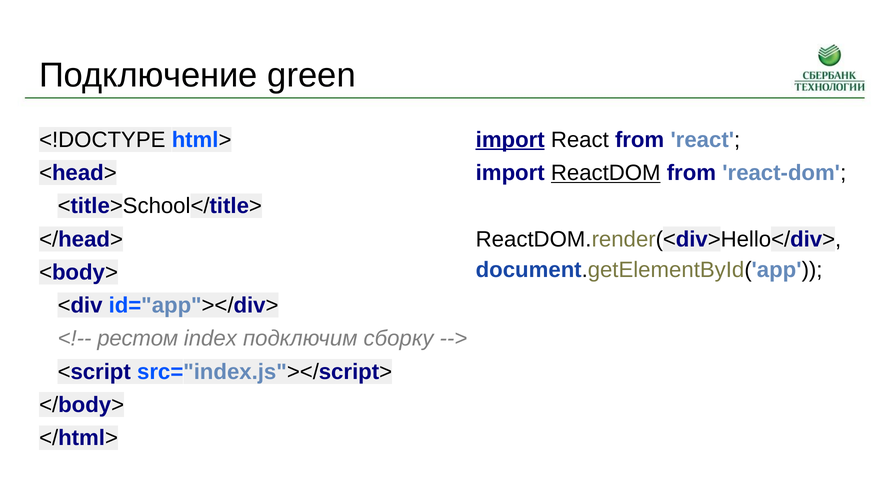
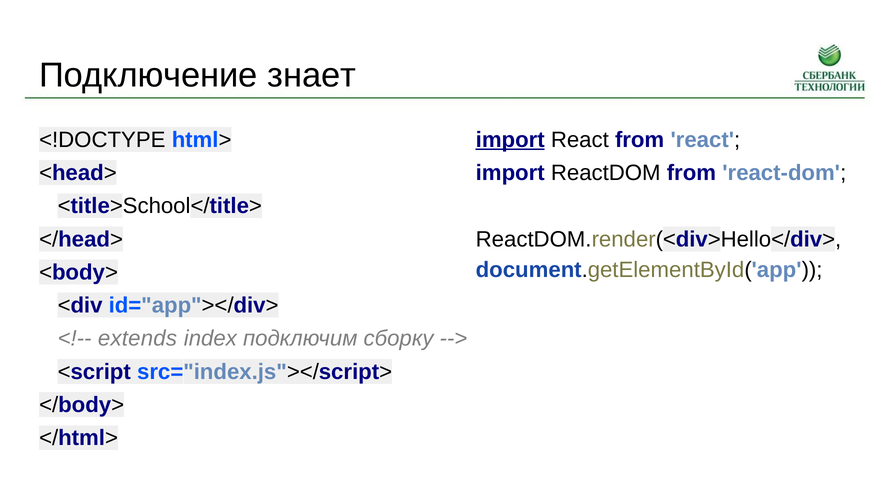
green: green -> знает (312, 75)
ReactDOM underline: present -> none (606, 173)
рестом: рестом -> extends (138, 338)
